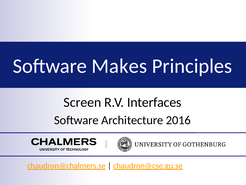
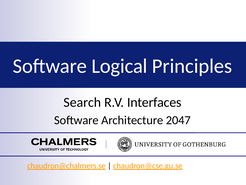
Makes: Makes -> Logical (119, 66)
Screen: Screen -> Search (82, 102)
2016: 2016 -> 2047 (178, 120)
